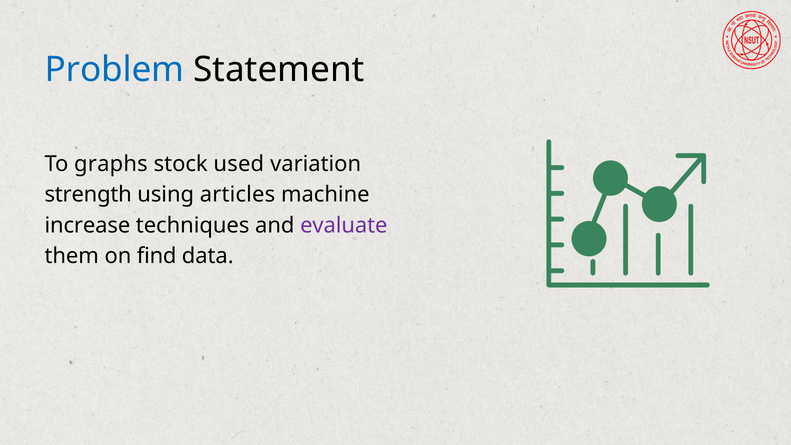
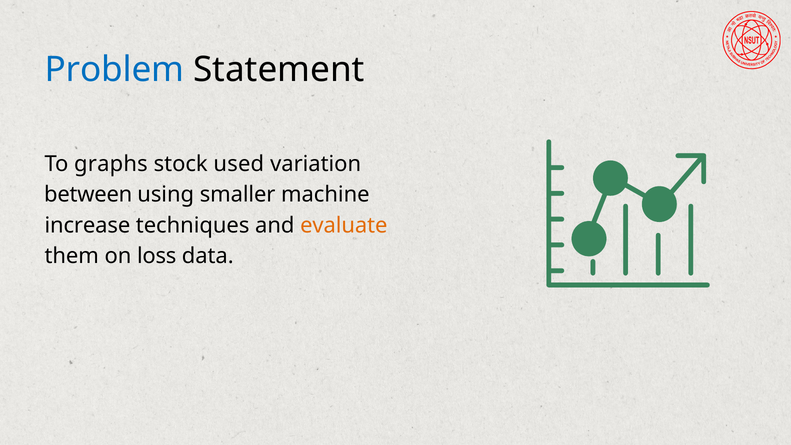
strength: strength -> between (88, 195)
articles: articles -> smaller (238, 195)
evaluate colour: purple -> orange (344, 225)
find: find -> loss (157, 256)
